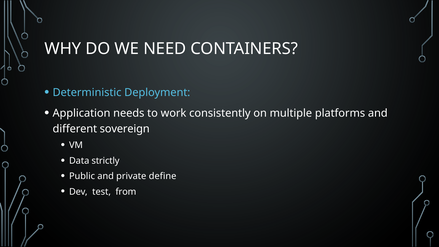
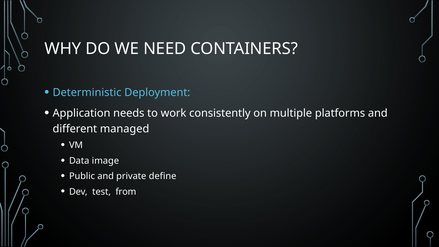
sovereign: sovereign -> managed (125, 129)
strictly: strictly -> image (105, 161)
